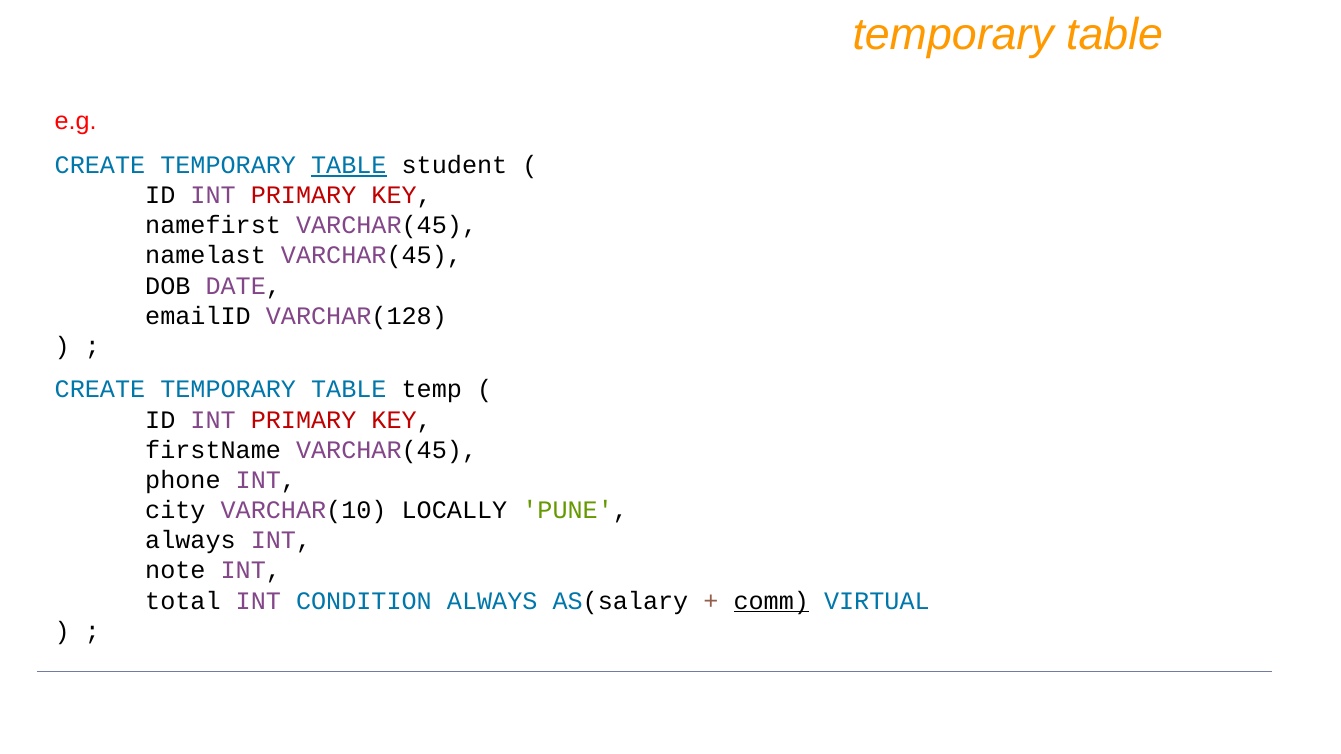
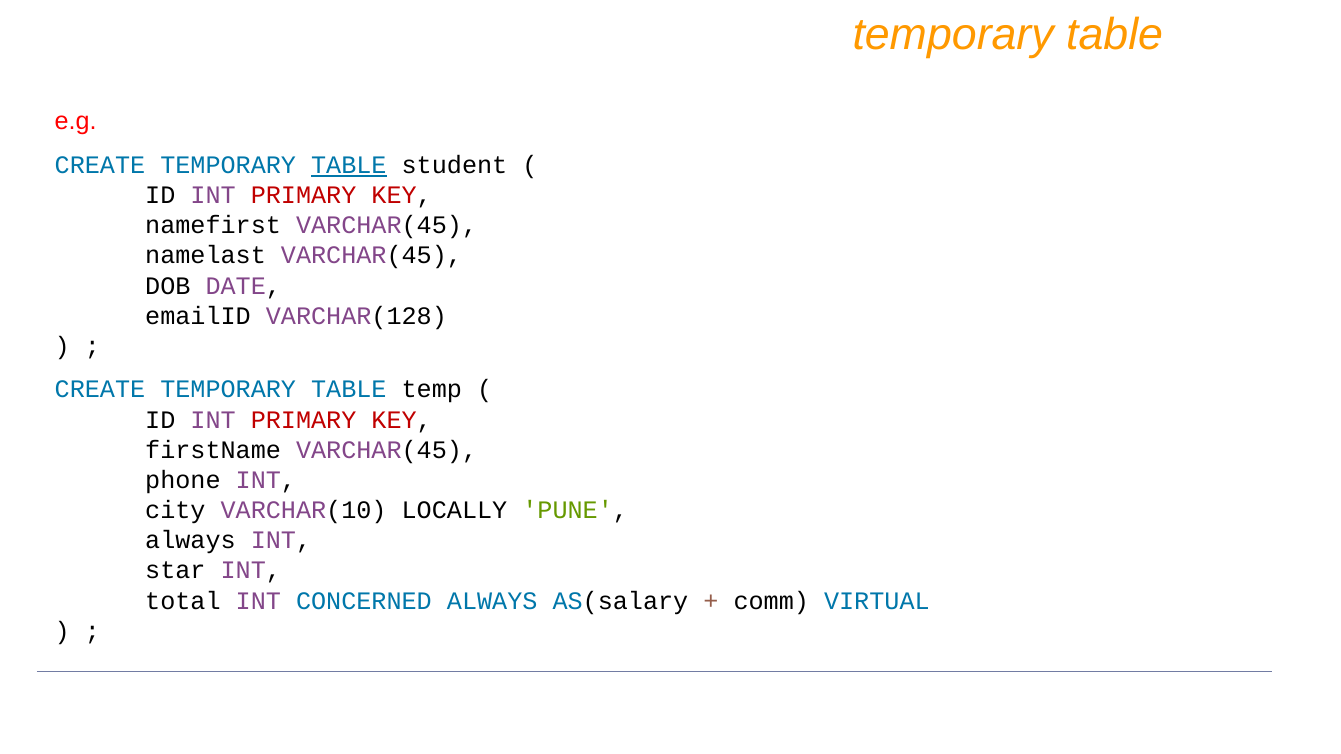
note: note -> star (175, 571)
CONDITION: CONDITION -> CONCERNED (364, 601)
comm underline: present -> none (771, 601)
